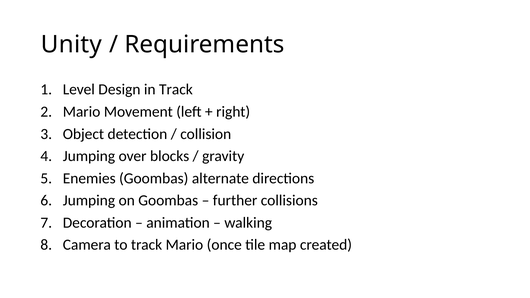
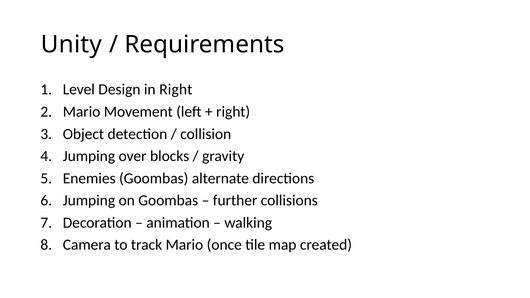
in Track: Track -> Right (176, 90)
